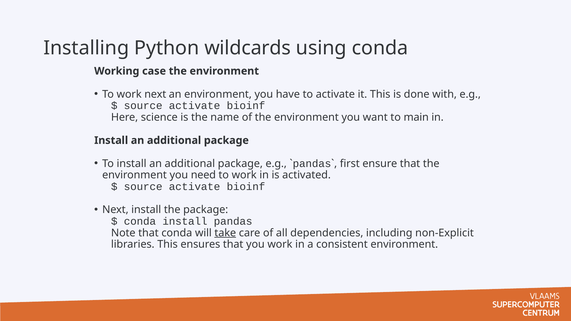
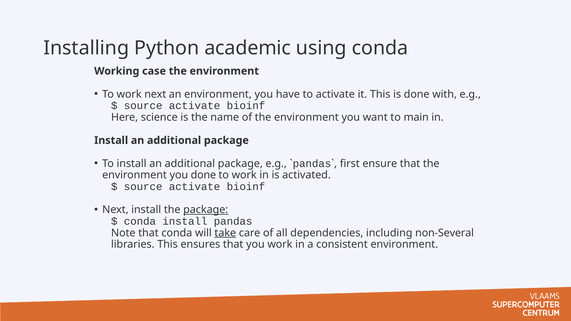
wildcards: wildcards -> academic (248, 48)
you need: need -> done (203, 175)
package underline: none -> present (206, 210)
non-Explicit: non-Explicit -> non-Several (445, 233)
